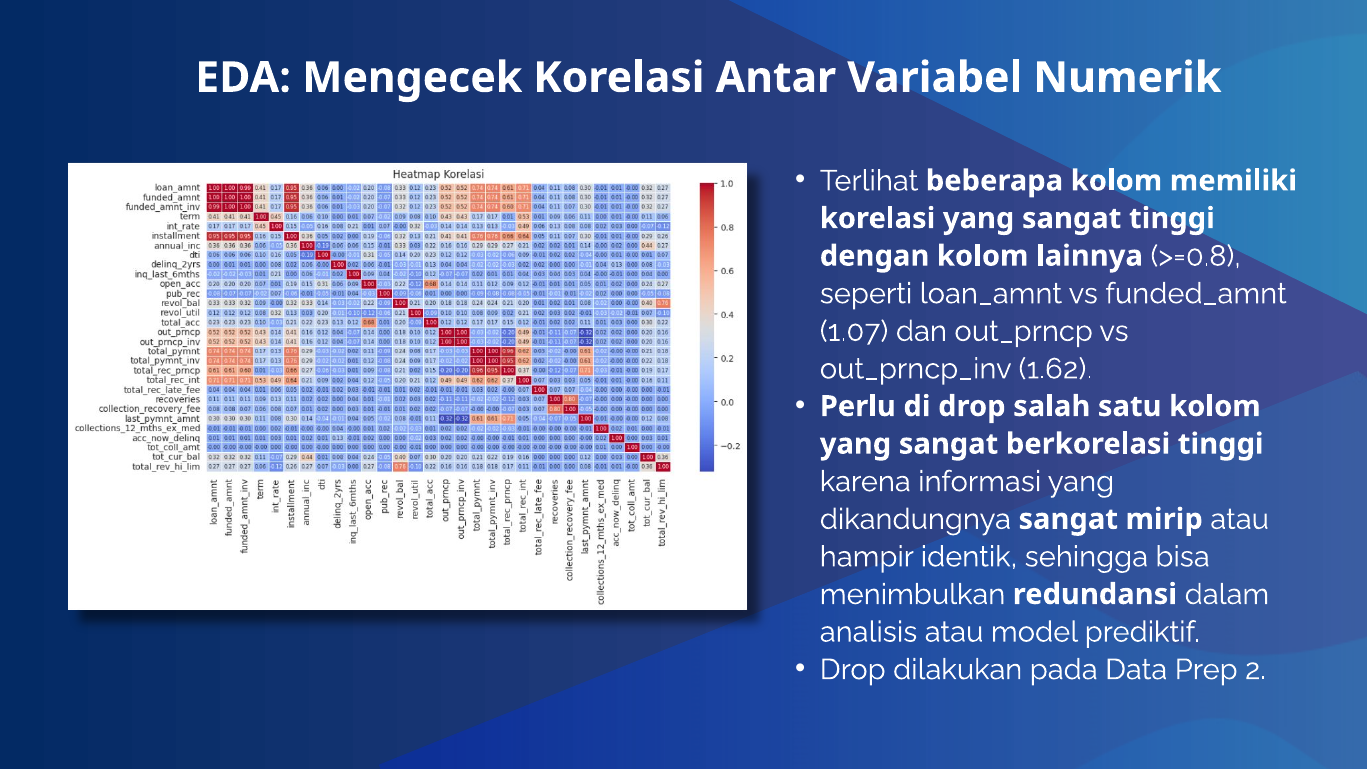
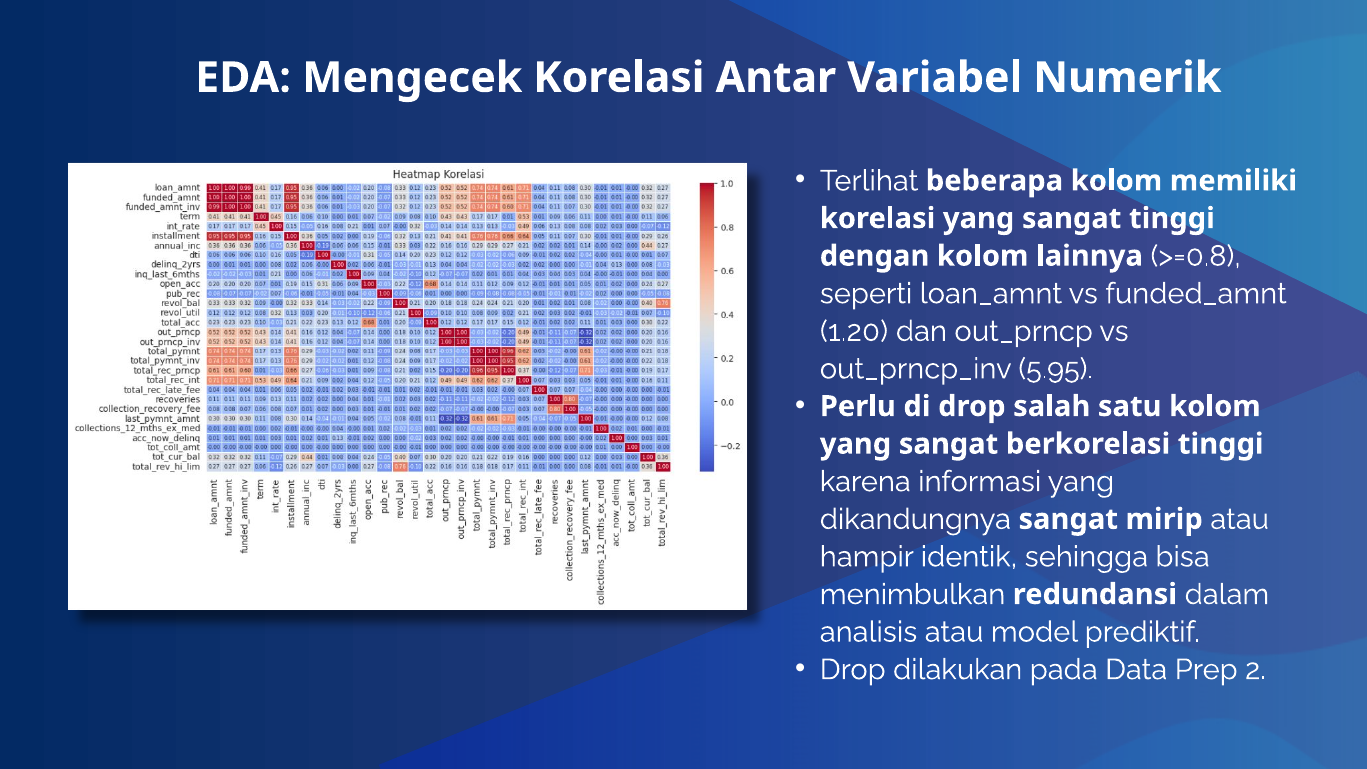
1.07: 1.07 -> 1.20 (854, 331)
1.62: 1.62 -> 5.95 (1056, 369)
